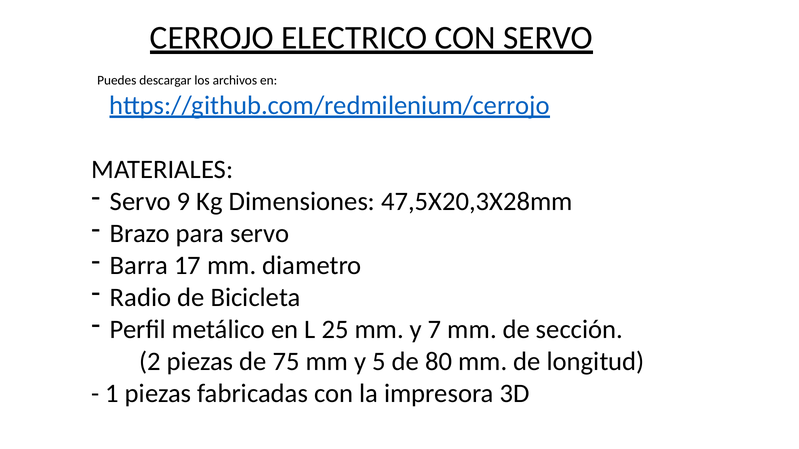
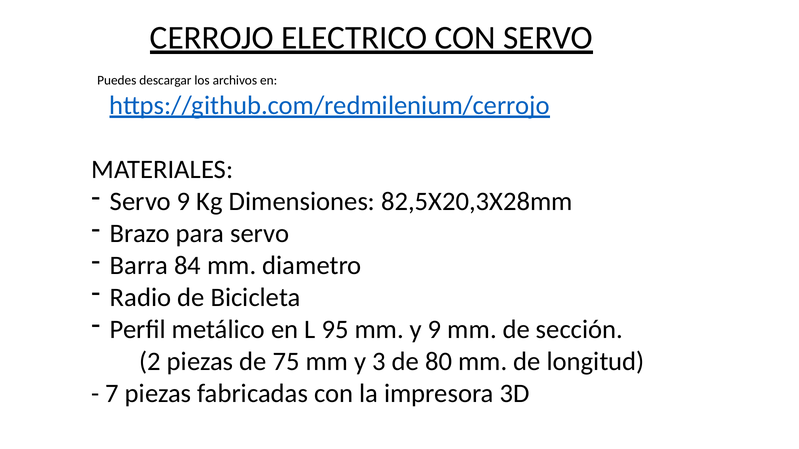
47,5X20,3X28mm: 47,5X20,3X28mm -> 82,5X20,3X28mm (477, 202)
17: 17 -> 84 (187, 266)
25: 25 -> 95 (335, 330)
y 7: 7 -> 9 (435, 330)
5: 5 -> 3 (379, 362)
1: 1 -> 7 (112, 394)
